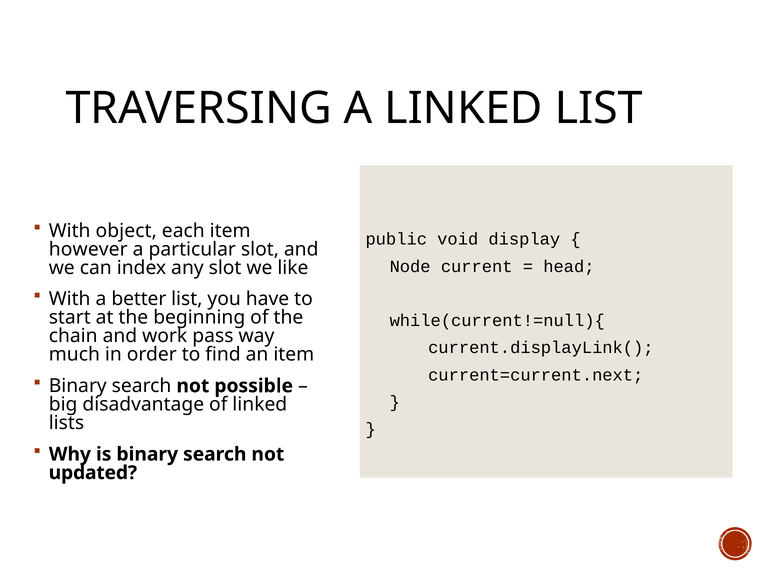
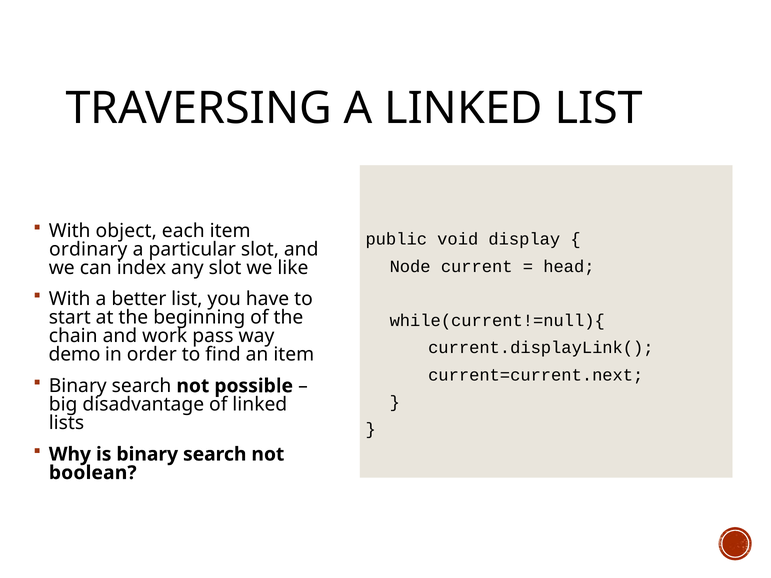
however: however -> ordinary (88, 249)
much: much -> demo (75, 355)
updated: updated -> boolean (93, 473)
